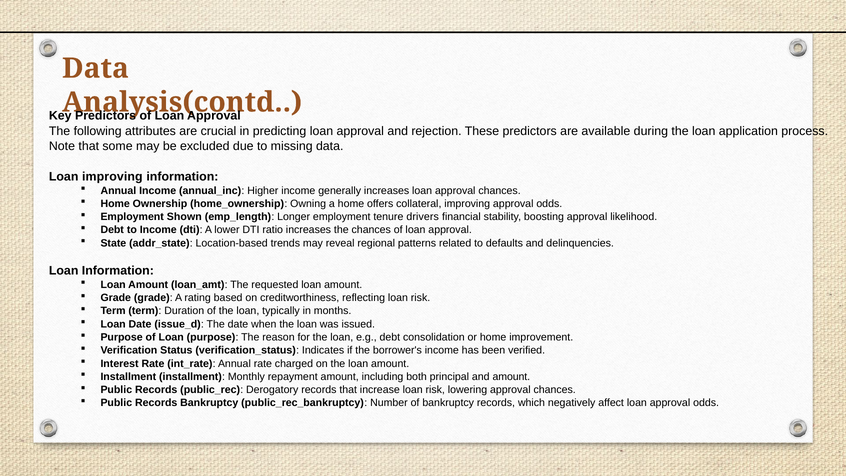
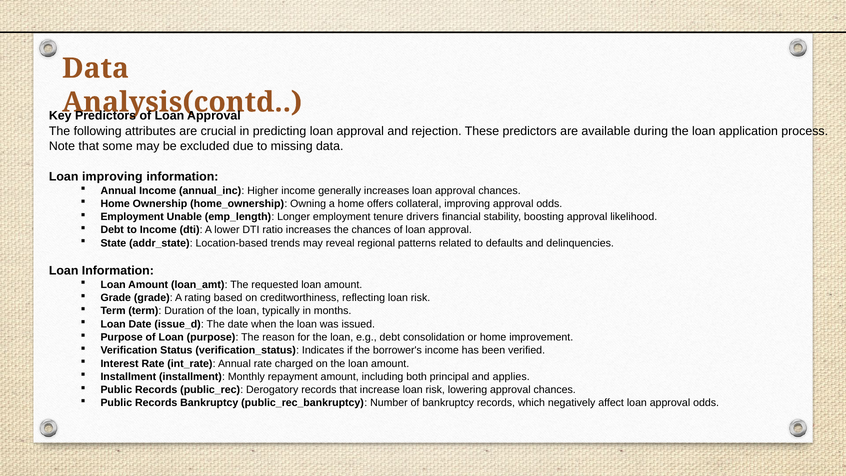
Shown: Shown -> Unable (184, 217)
and amount: amount -> applies (511, 377)
